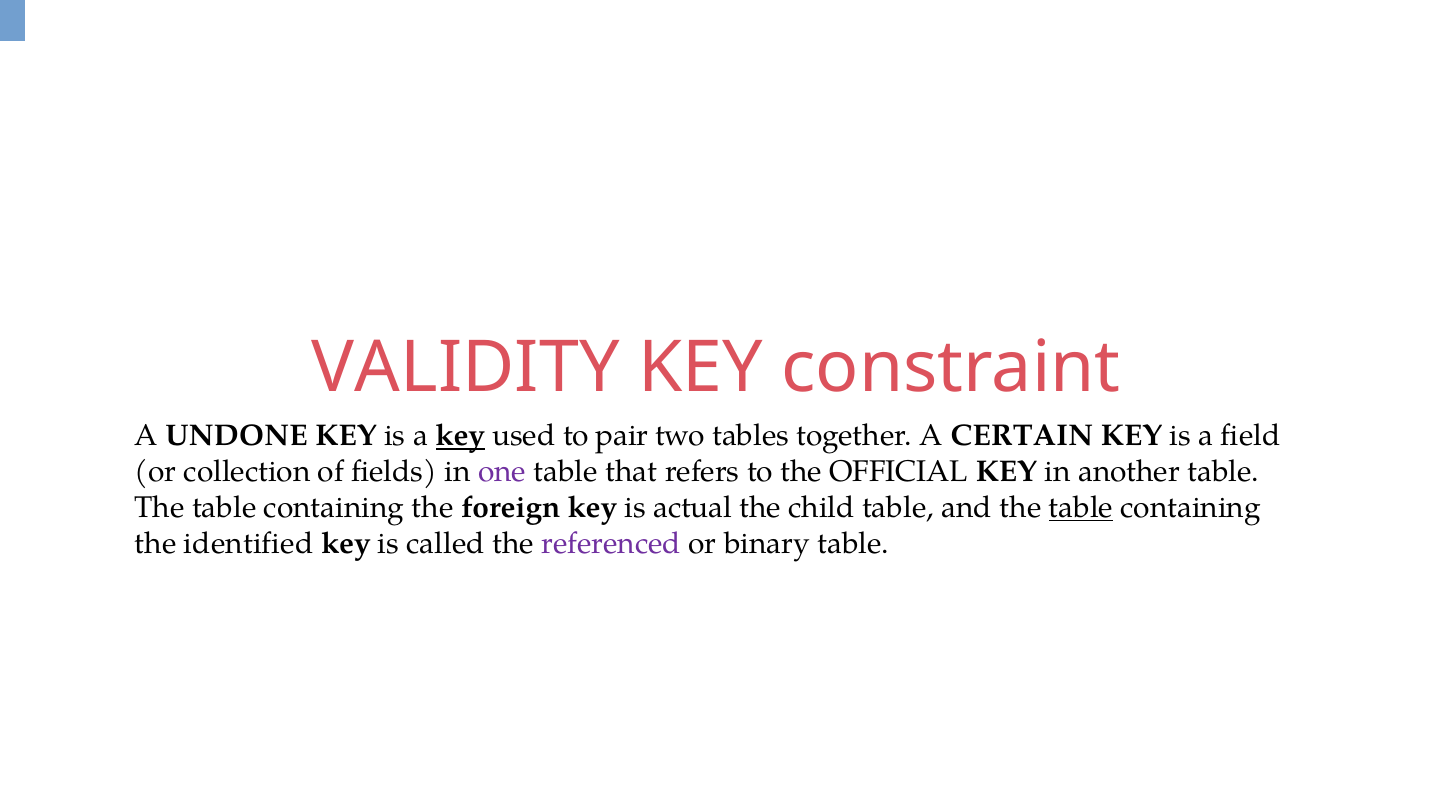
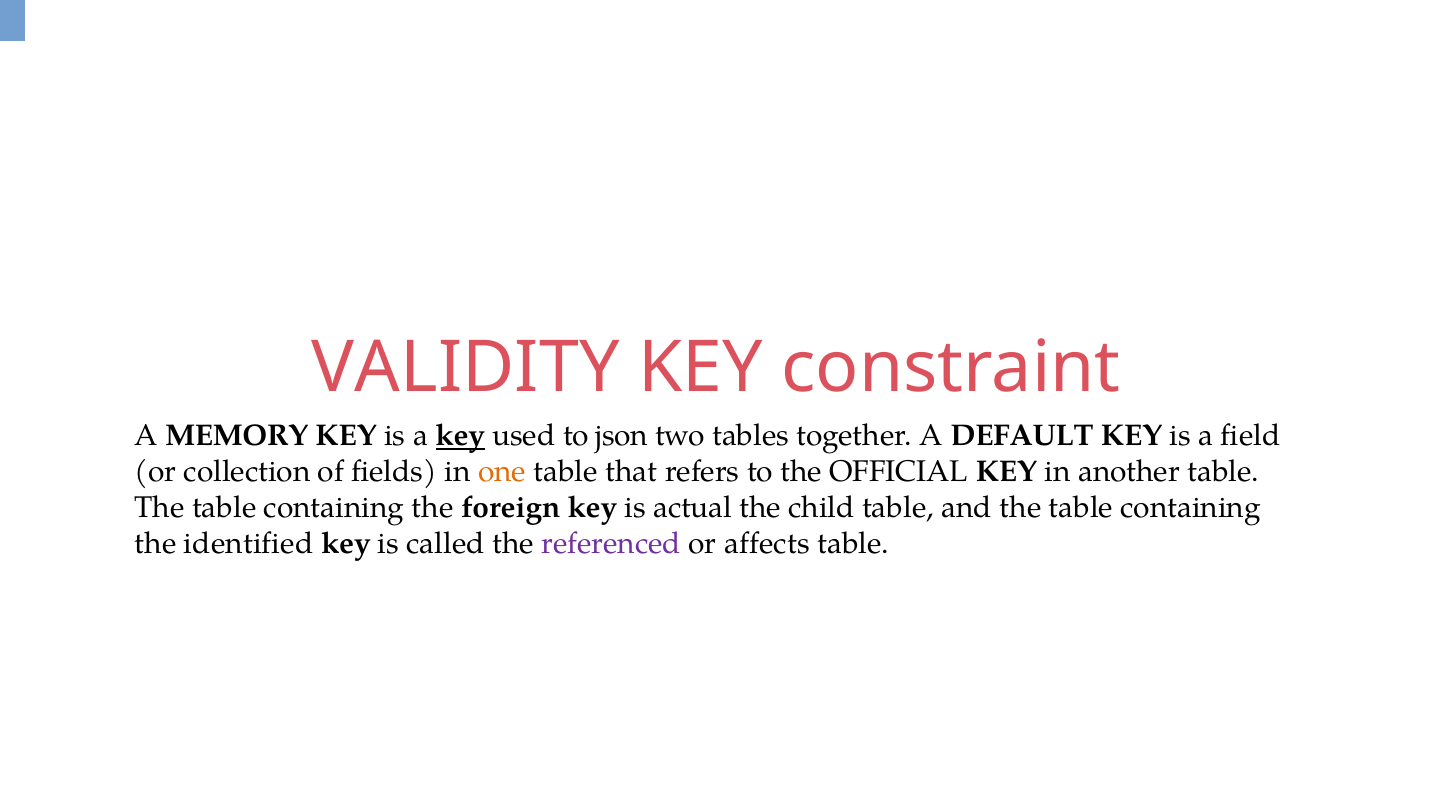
UNDONE: UNDONE -> MEMORY (237, 436)
pair: pair -> json (622, 436)
CERTAIN: CERTAIN -> DEFAULT (1022, 436)
one colour: purple -> orange (502, 472)
table underline: present -> none (1081, 508)
binary: binary -> affects (767, 544)
